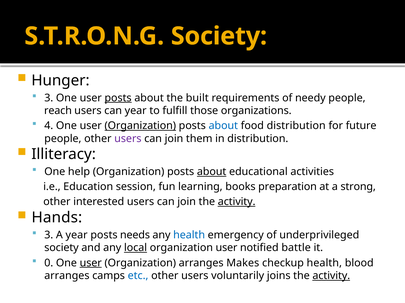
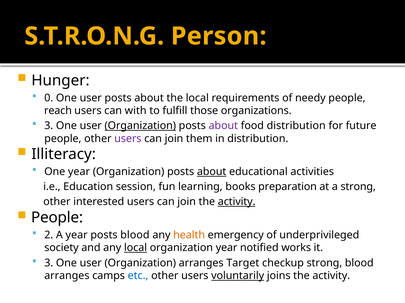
S.T.R.O.N.G Society: Society -> Person (219, 36)
3: 3 -> 0 (49, 98)
posts underline: present -> none (118, 98)
the built: built -> local (197, 98)
can year: year -> with (136, 111)
4: 4 -> 3 (49, 126)
about colour: blue -> purple (223, 126)
One help: help -> year (79, 172)
Hands: Hands -> People (57, 218)
3: 3 -> 2 (49, 236)
posts needs: needs -> blood (135, 236)
health colour: blue -> orange (189, 236)
organization user: user -> year (227, 248)
battle: battle -> works (296, 248)
0: 0 -> 3 (49, 263)
user underline: present -> none (91, 263)
Makes: Makes -> Target (243, 263)
checkup health: health -> strong (324, 263)
voluntarily underline: none -> present (238, 276)
activity underline: present -> none (331, 276)
